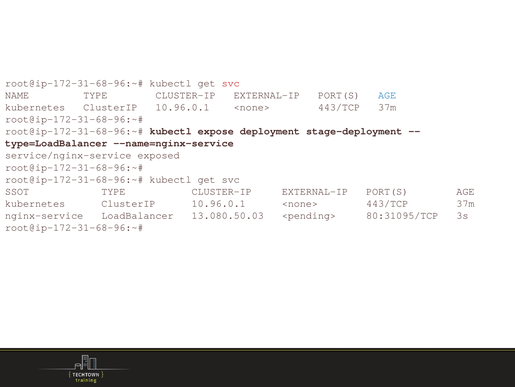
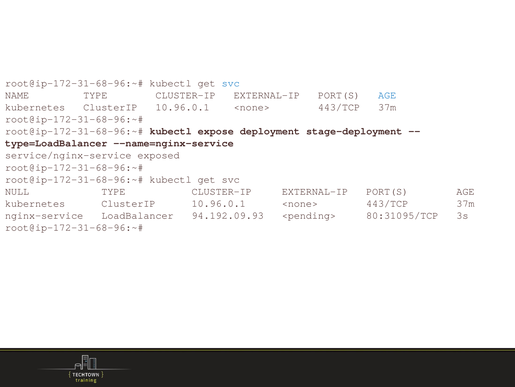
svc colour: red -> blue (231, 83)
SSOT: SSOT -> NULL (17, 191)
13.080.50.03: 13.080.50.03 -> 94.192.09.93 (228, 215)
